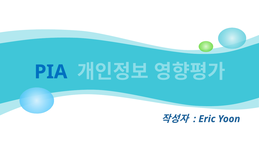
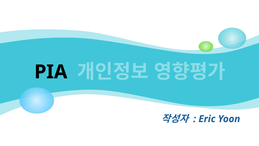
PIA colour: blue -> black (51, 72)
